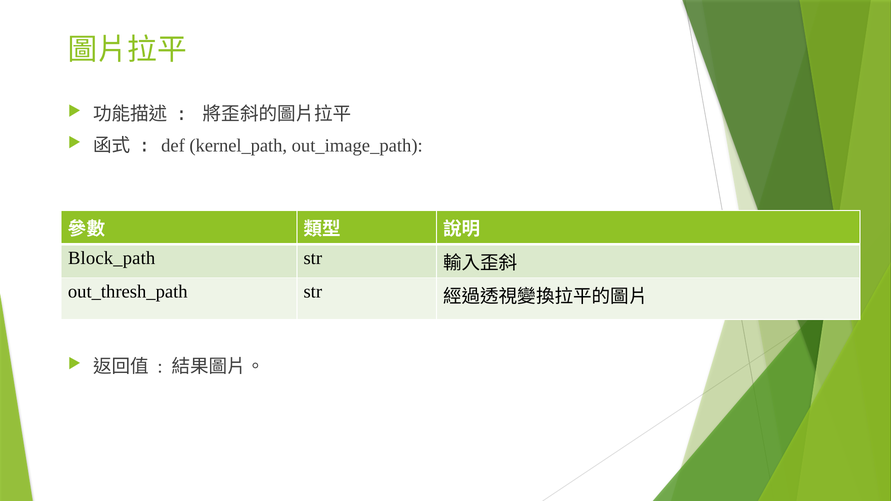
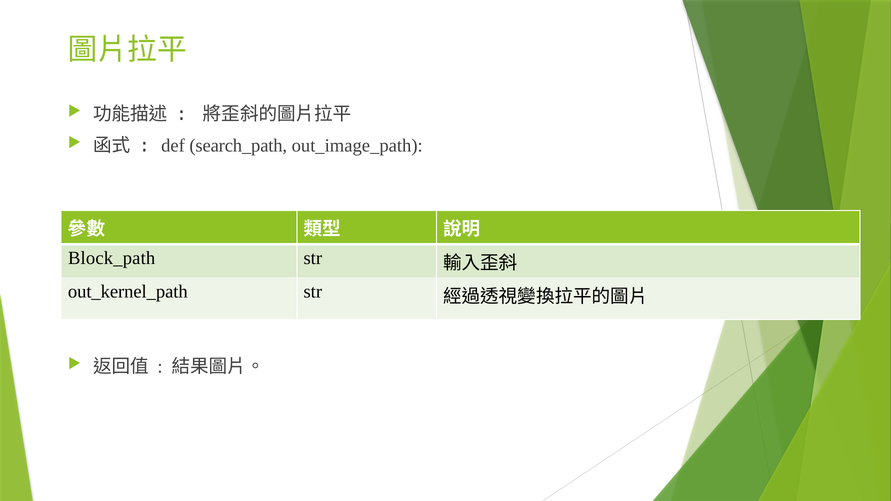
kernel_path: kernel_path -> search_path (238, 146)
out_thresh_path: out_thresh_path -> out_kernel_path (128, 292)
